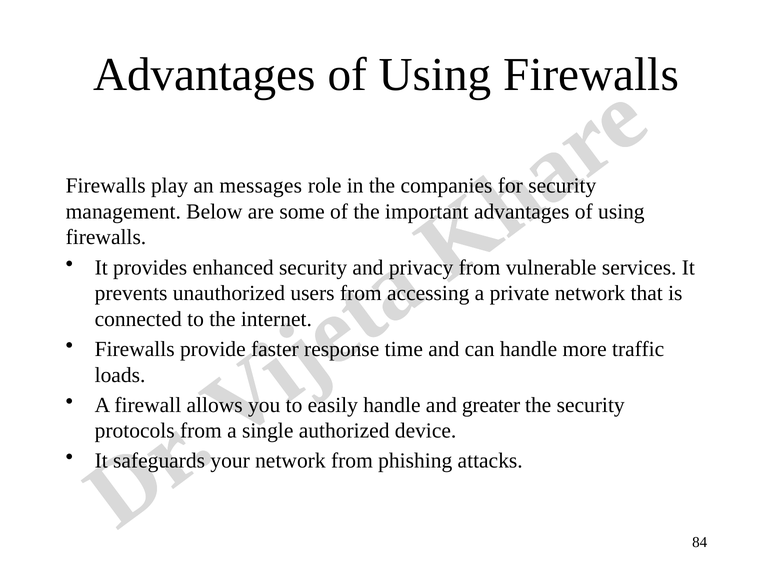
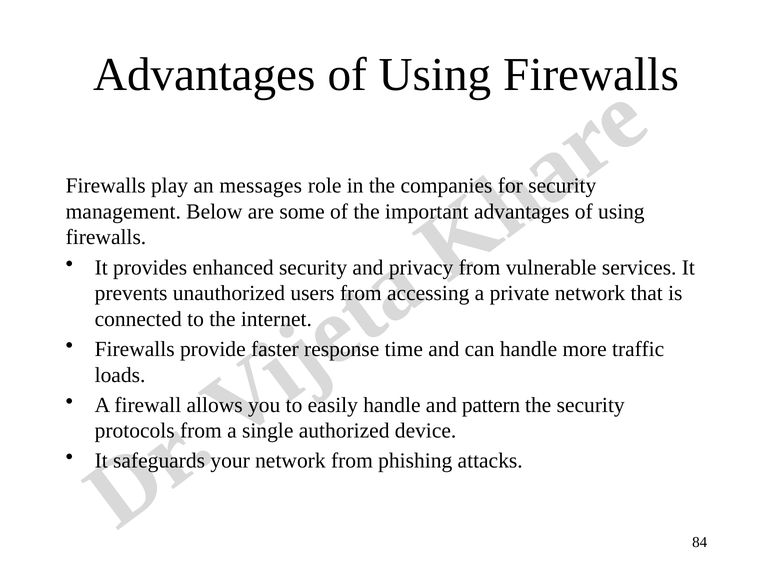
greater: greater -> pattern (491, 405)
